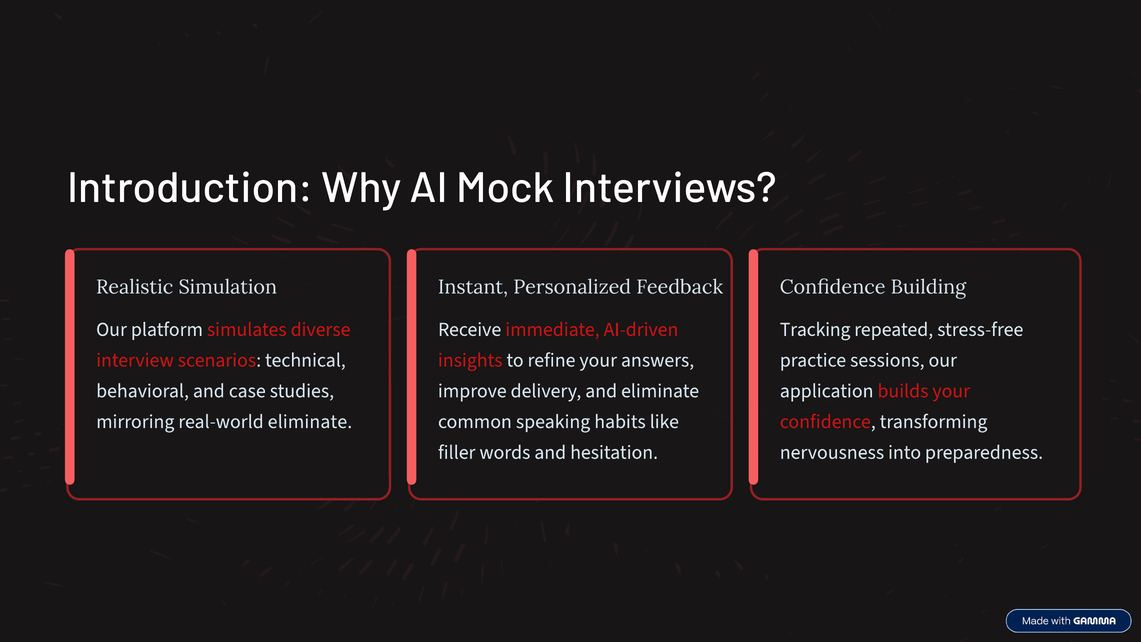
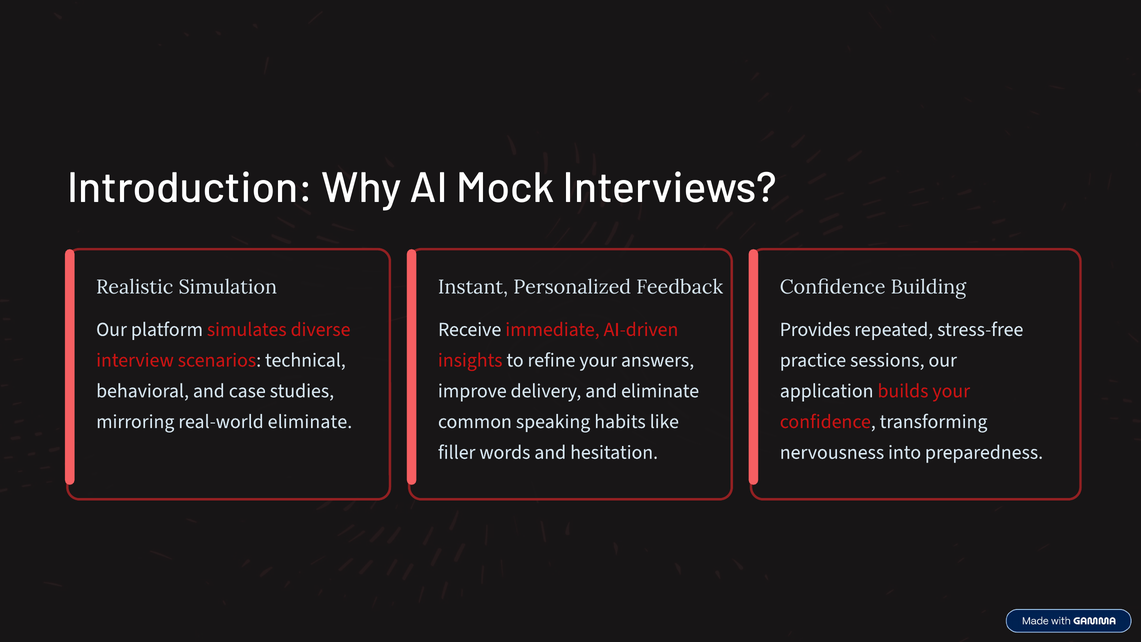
Tracking: Tracking -> Provides (815, 329)
